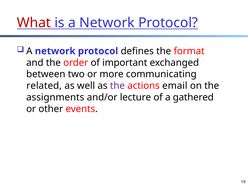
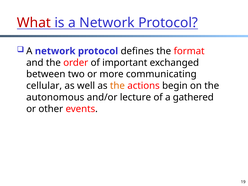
related: related -> cellular (44, 86)
the colour: purple -> orange (117, 86)
email: email -> begin (175, 86)
assignments: assignments -> autonomous (55, 97)
